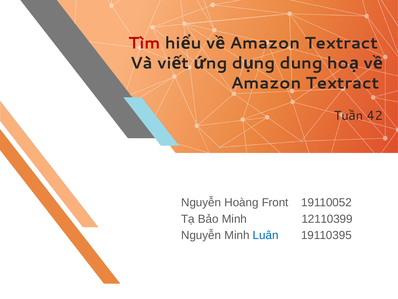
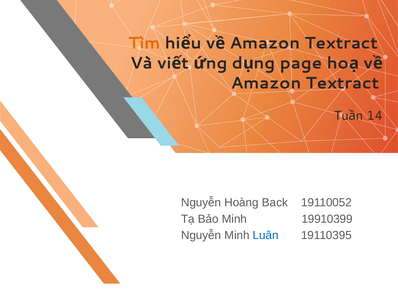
Tìm colour: red -> orange (144, 43)
dung: dung -> page (301, 63)
42: 42 -> 14 (375, 116)
Front: Front -> Back (275, 202)
12110399: 12110399 -> 19910399 (327, 219)
